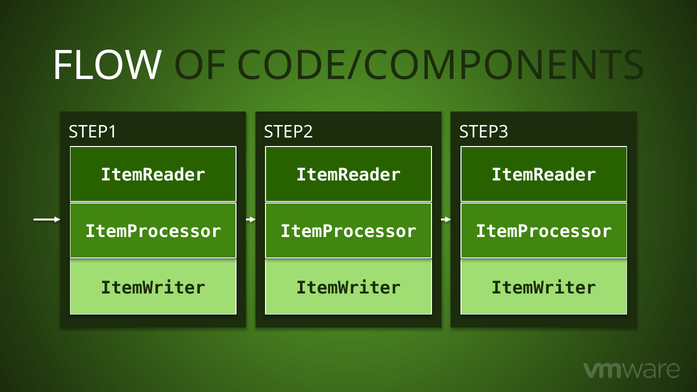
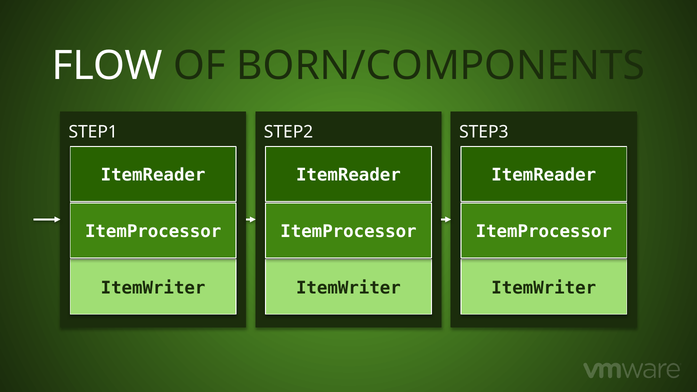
CODE/COMPONENTS: CODE/COMPONENTS -> BORN/COMPONENTS (441, 66)
